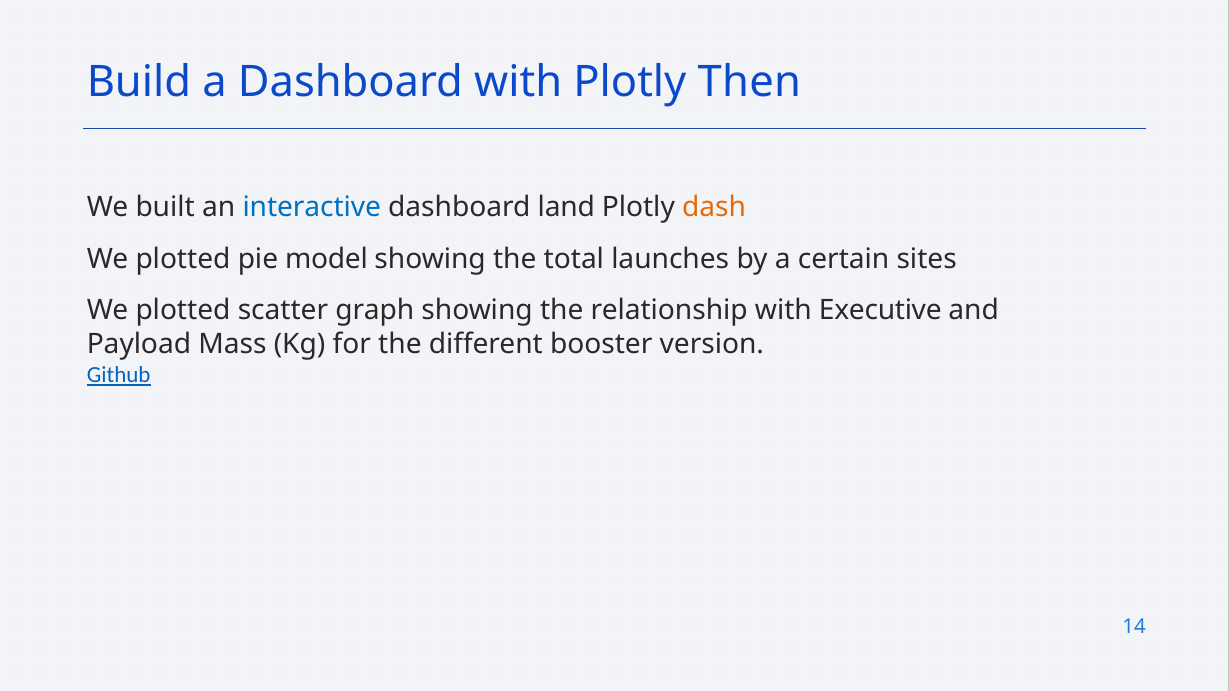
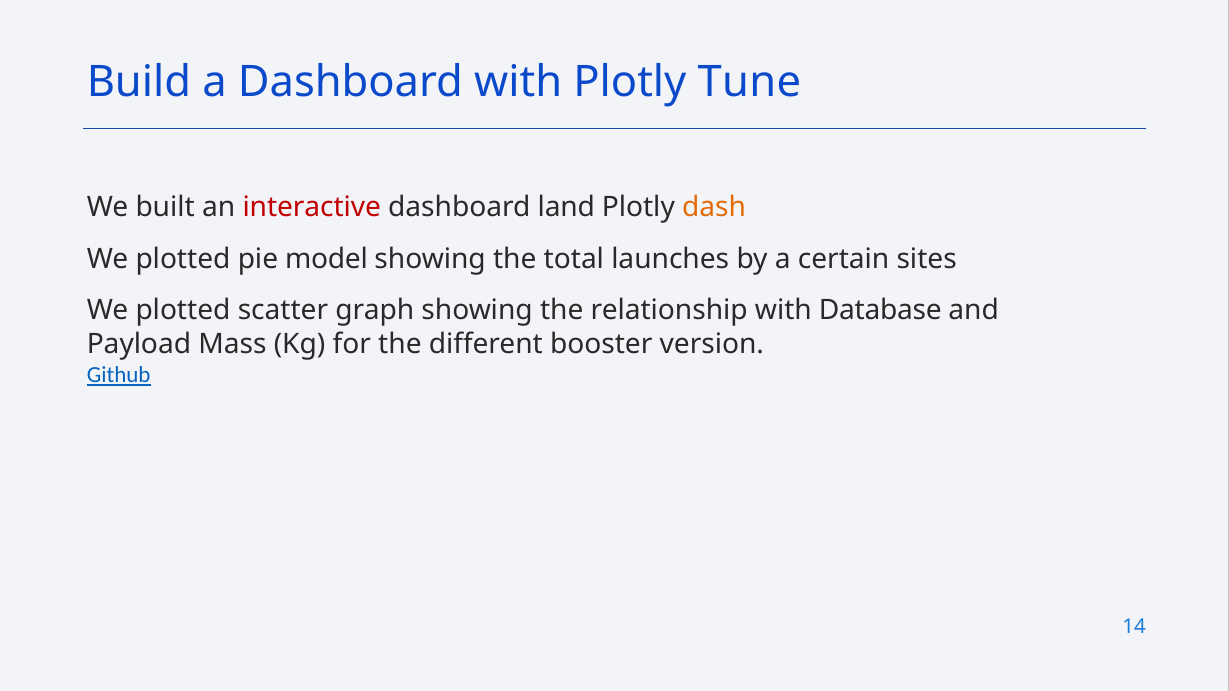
Then: Then -> Tune (749, 82)
interactive colour: blue -> red (312, 207)
Executive: Executive -> Database (880, 311)
